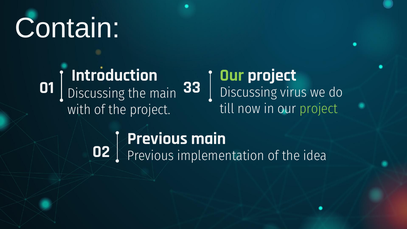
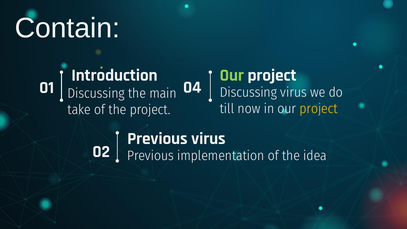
33: 33 -> 04 (192, 87)
project colour: light green -> yellow (319, 109)
with: with -> take (79, 110)
Previous main: main -> virus (208, 139)
